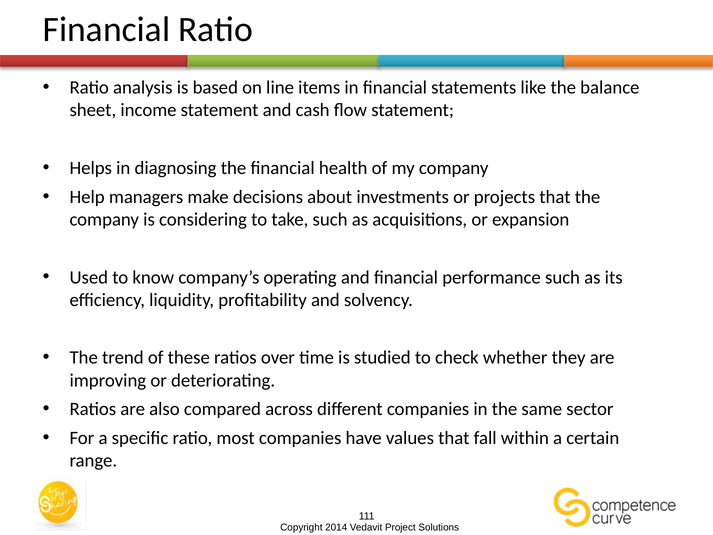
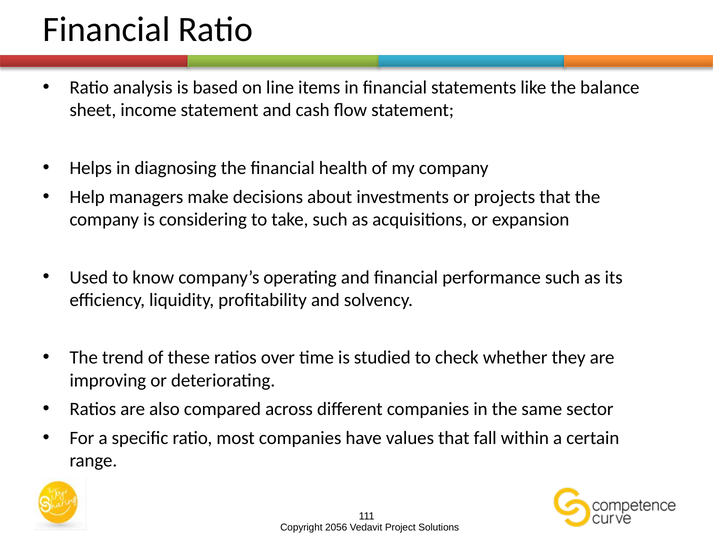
2014: 2014 -> 2056 (336, 527)
